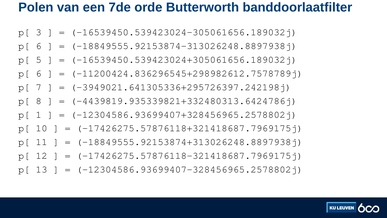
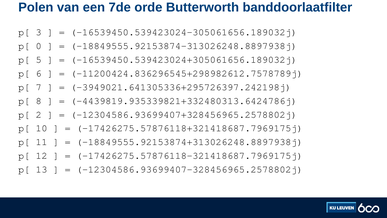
6: 6 -> 0 (39, 46)
1: 1 -> 2 (39, 114)
